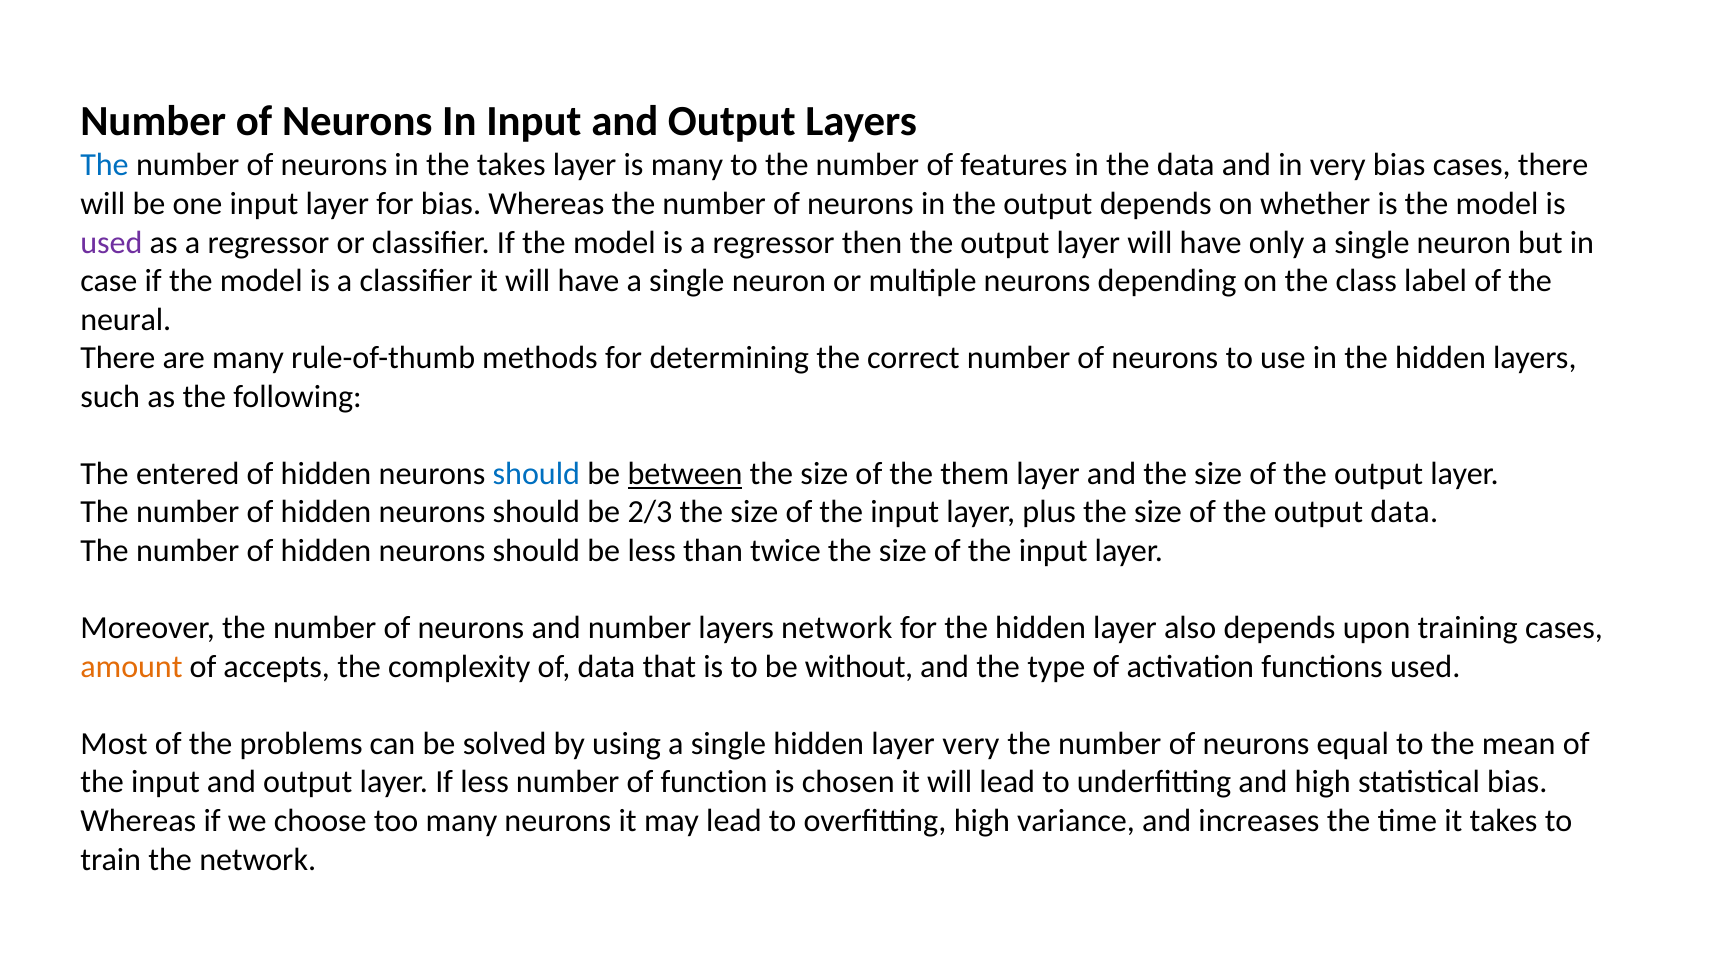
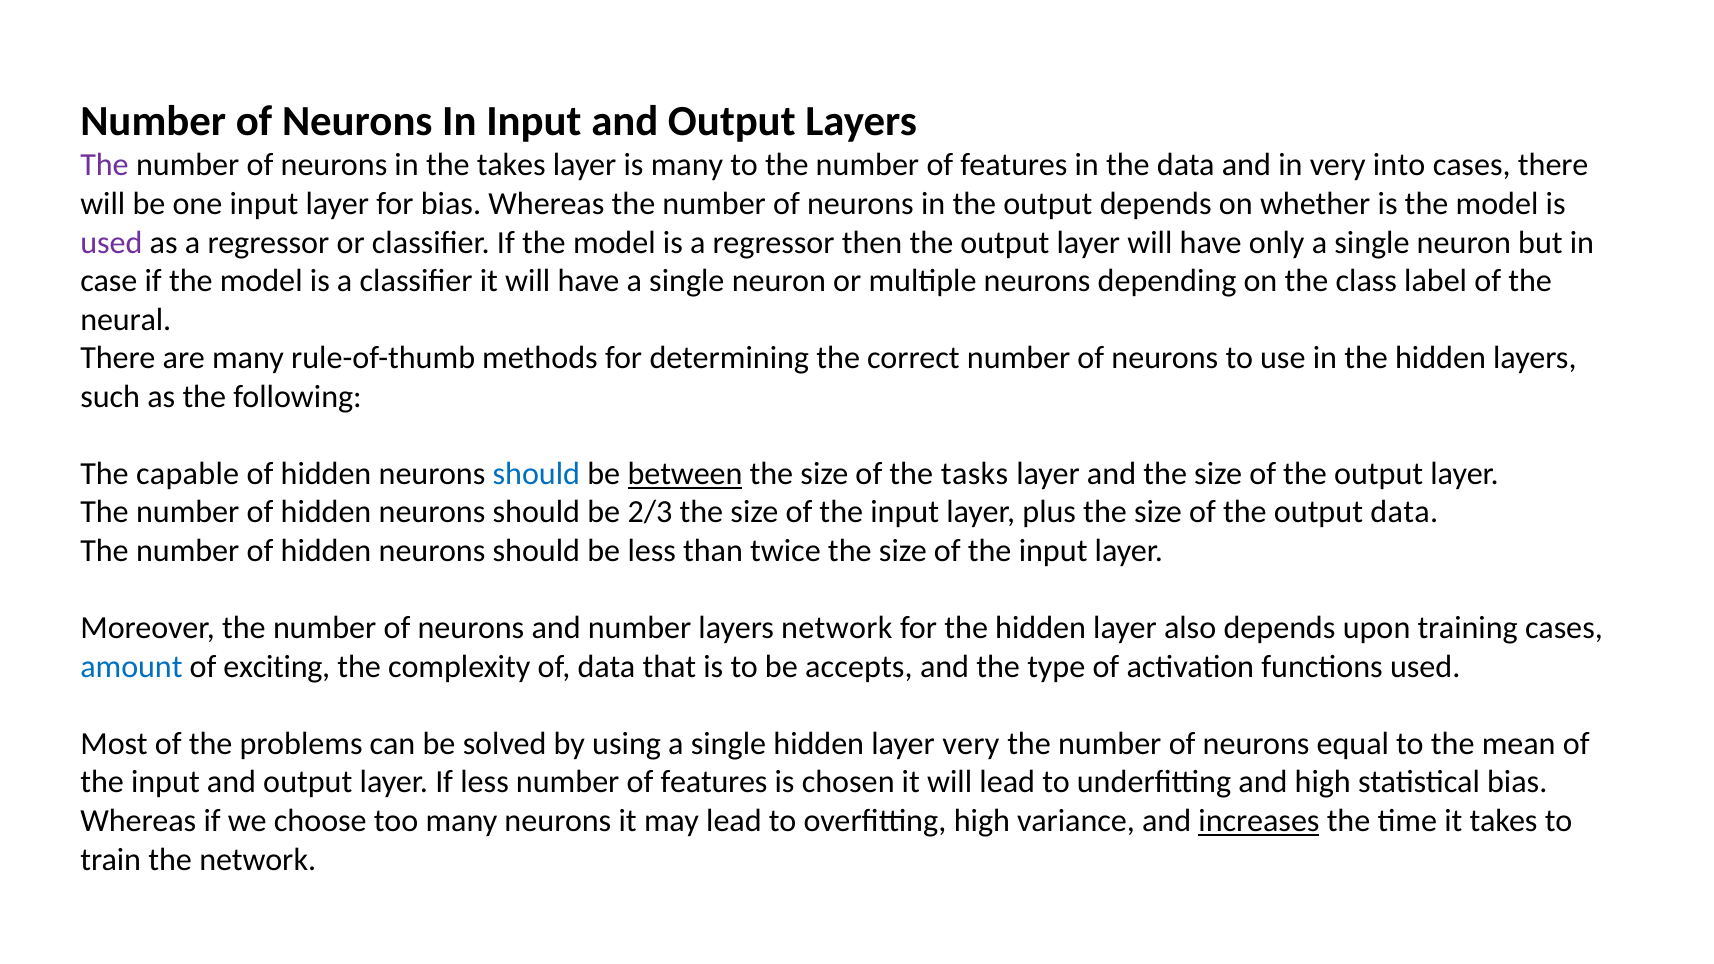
The colour: blue -> purple (105, 165)
very bias: bias -> into (1399, 165)
entered: entered -> capable (188, 474)
them: them -> tasks (975, 474)
amount colour: orange -> blue (131, 667)
accepts: accepts -> exciting (277, 667)
without: without -> accepts (859, 667)
less number of function: function -> features (714, 782)
increases underline: none -> present (1259, 821)
